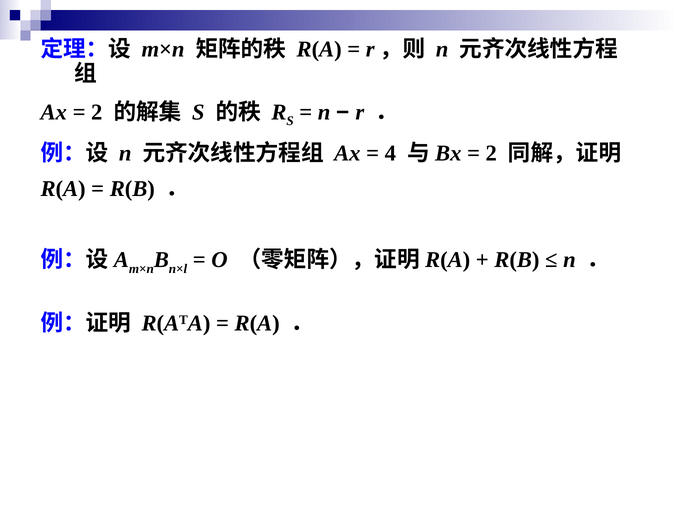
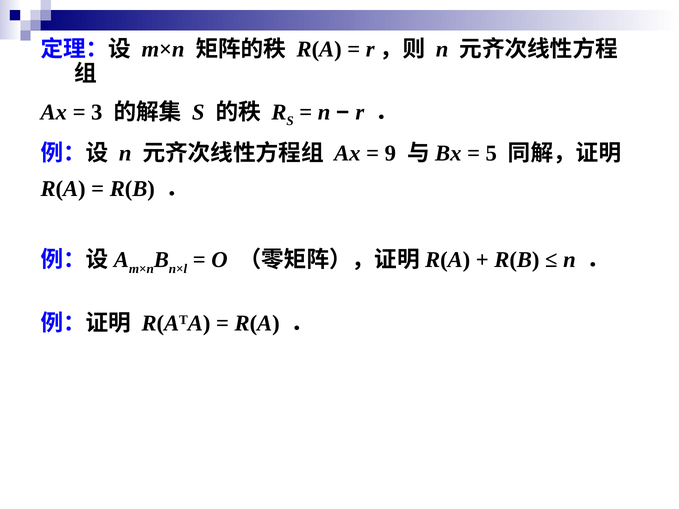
2: 2 -> 3 (97, 112)
4: 4 -> 9 (390, 153)
2: 2 -> 5 (491, 153)
